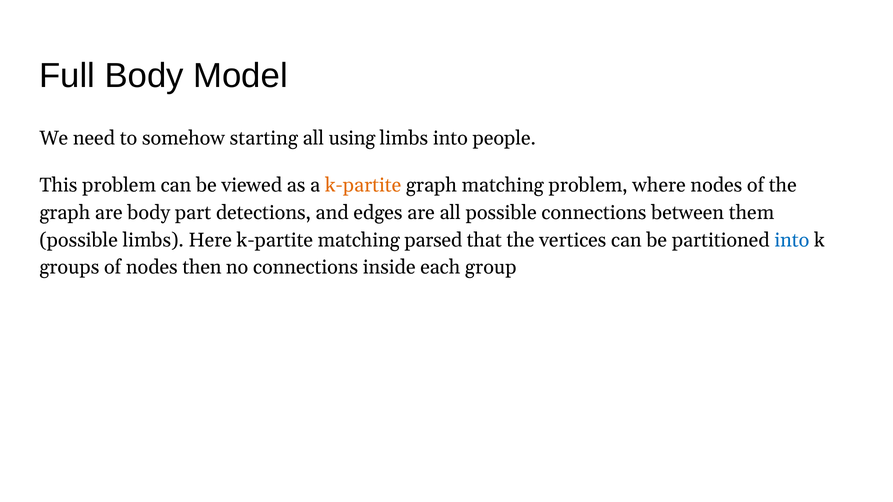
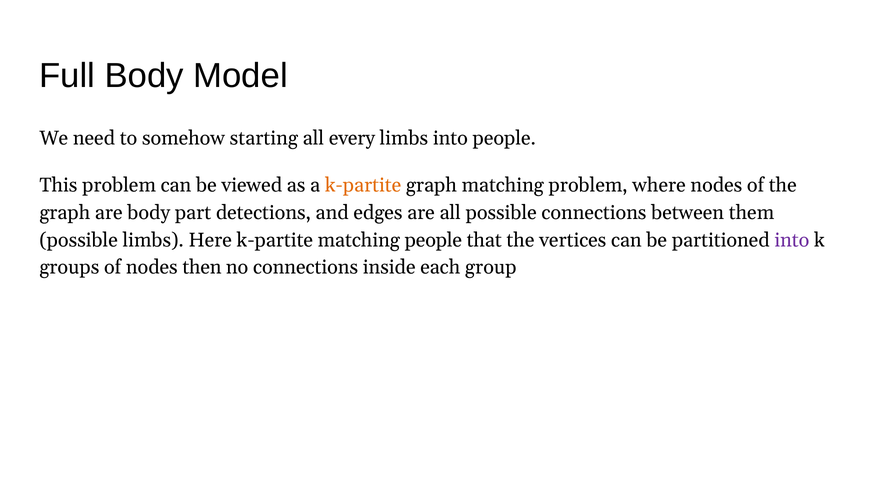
using: using -> every (352, 138)
matching parsed: parsed -> people (433, 240)
into colour: blue -> purple (792, 240)
